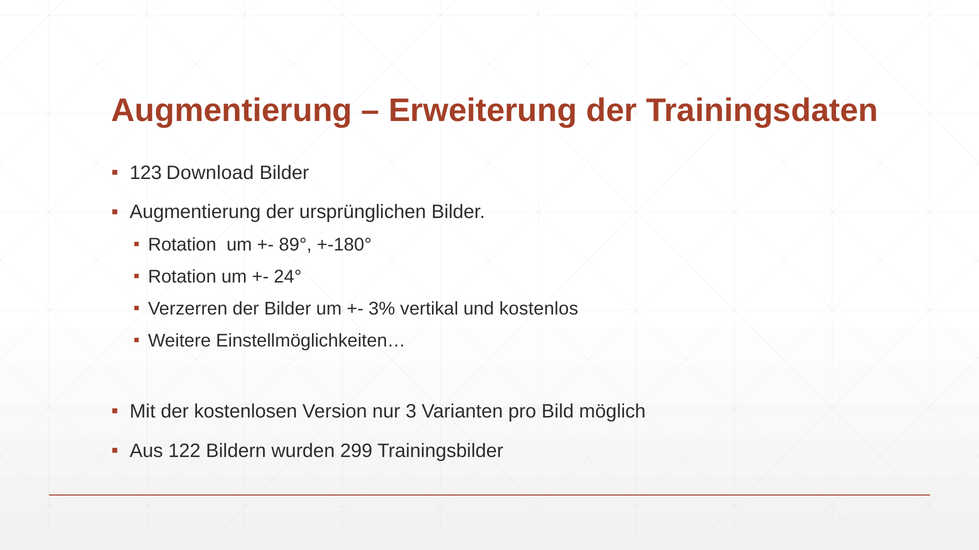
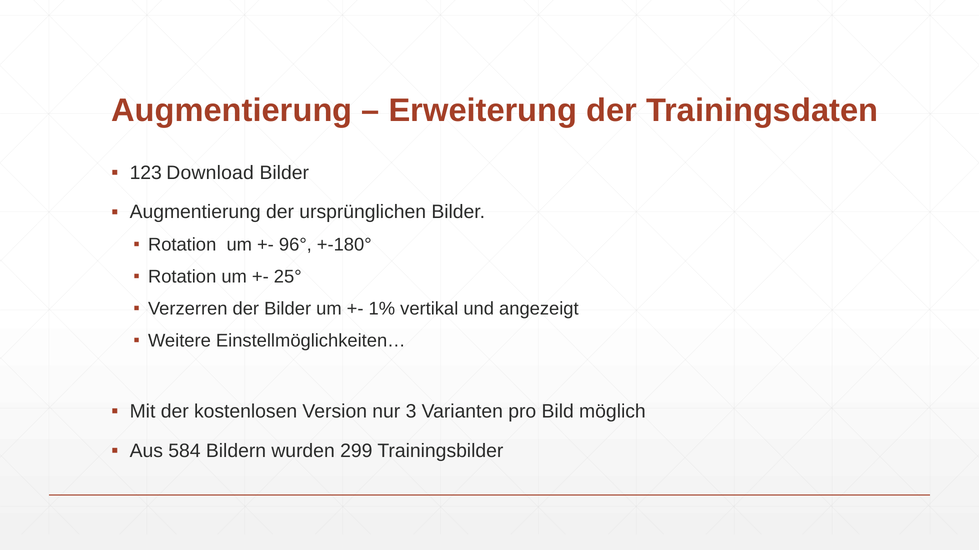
89°: 89° -> 96° (295, 245)
24°: 24° -> 25° (288, 277)
3%: 3% -> 1% (382, 309)
kostenlos: kostenlos -> angezeigt (539, 309)
122: 122 -> 584 (184, 451)
